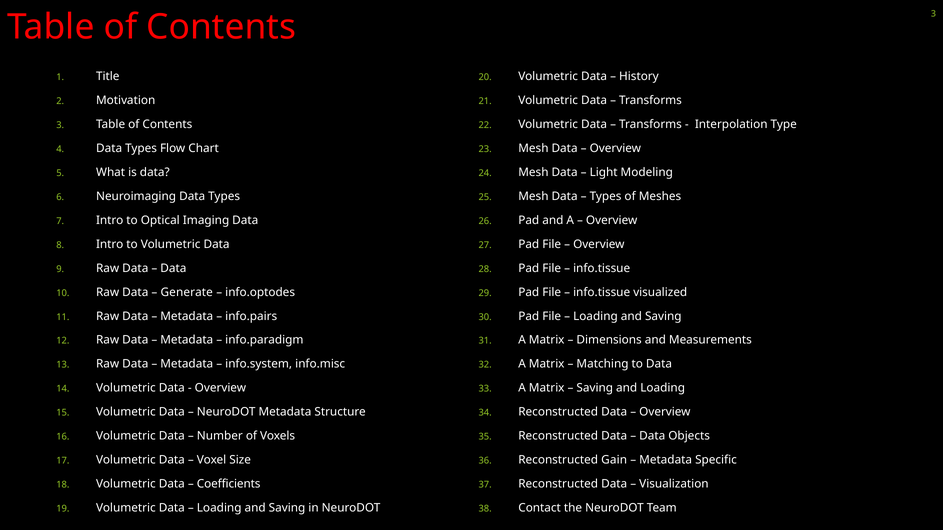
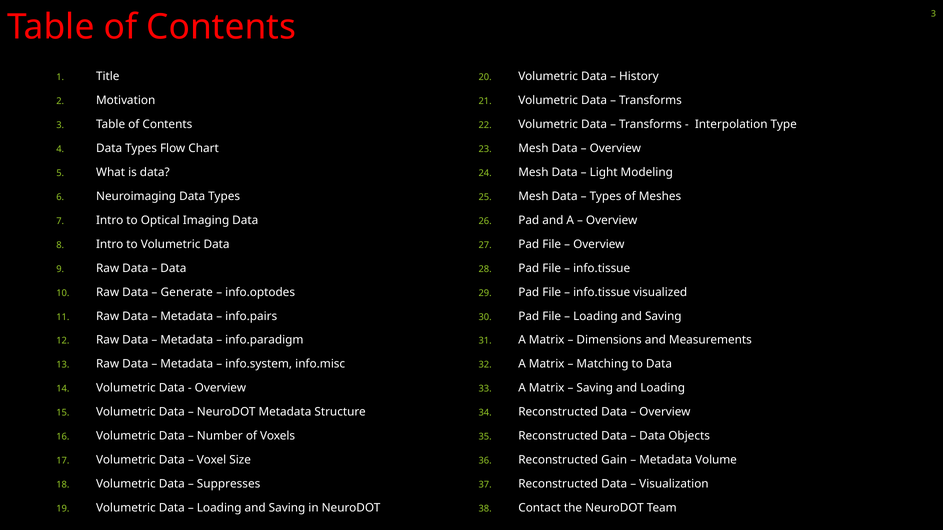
Specific: Specific -> Volume (716, 460)
Coefficients: Coefficients -> Suppresses (229, 484)
